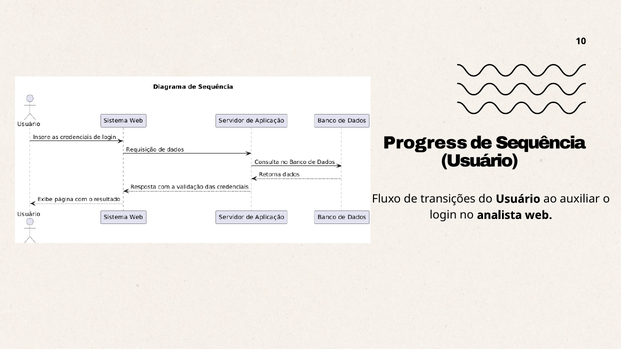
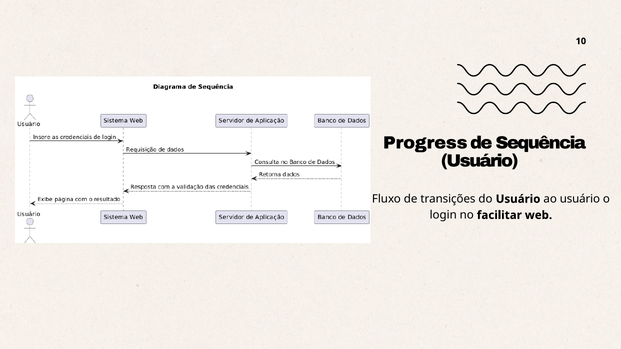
ao auxiliar: auxiliar -> usuário (580, 199)
analista: analista -> facilitar (499, 215)
